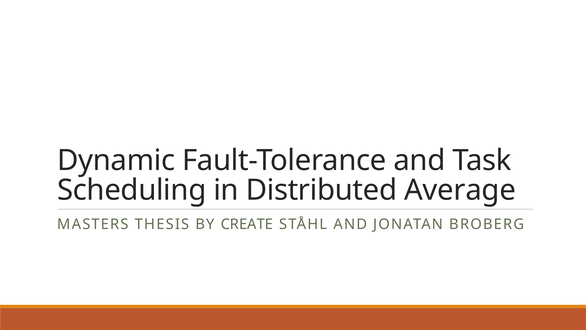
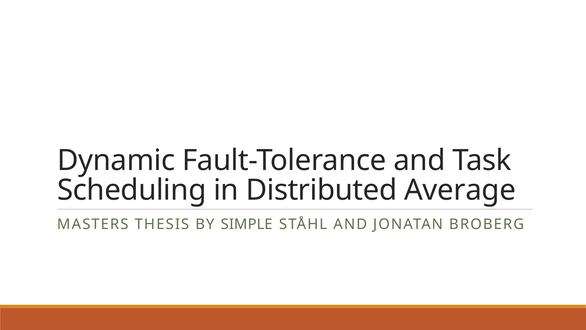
CREATE: CREATE -> SIMPLE (247, 224)
